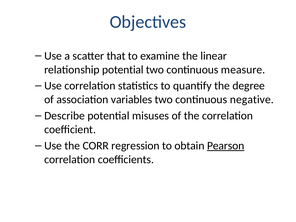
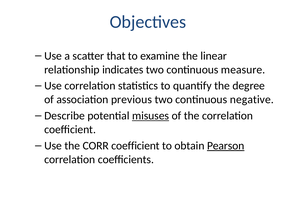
relationship potential: potential -> indicates (123, 70)
variables: variables -> previous (132, 100)
misuses underline: none -> present (151, 116)
CORR regression: regression -> coefficient (136, 146)
